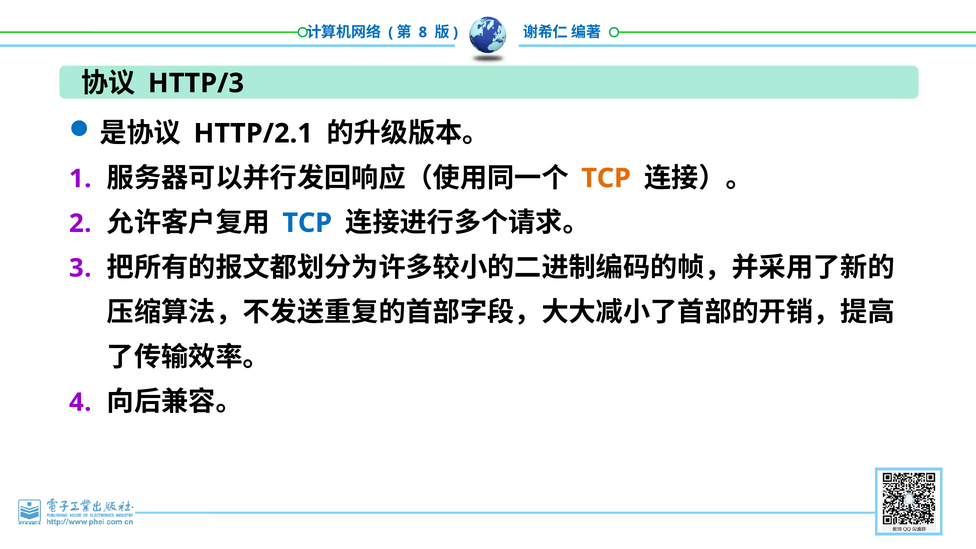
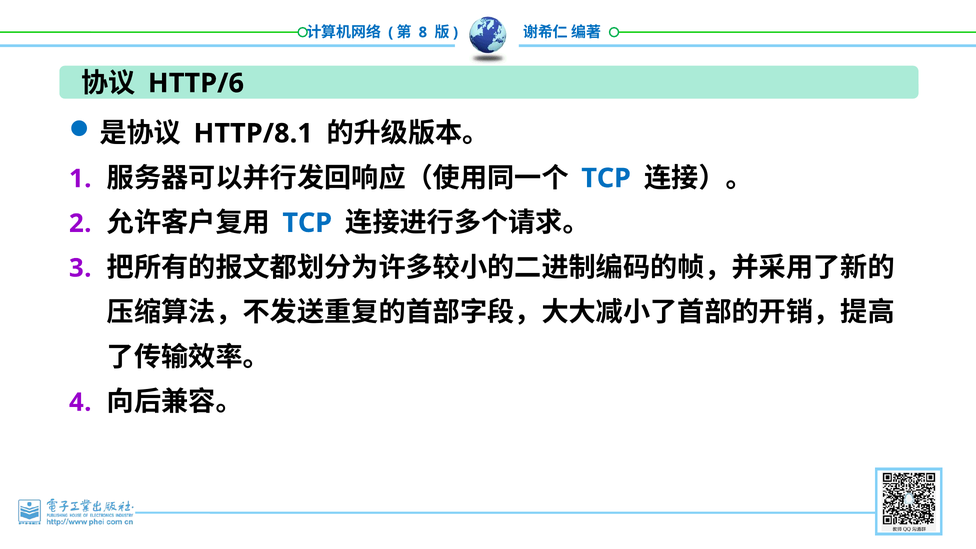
HTTP/3: HTTP/3 -> HTTP/6 (196, 83)
HTTP/2.1: HTTP/2.1 -> HTTP/8.1 (253, 133)
TCP colour: orange -> blue (606, 178)
